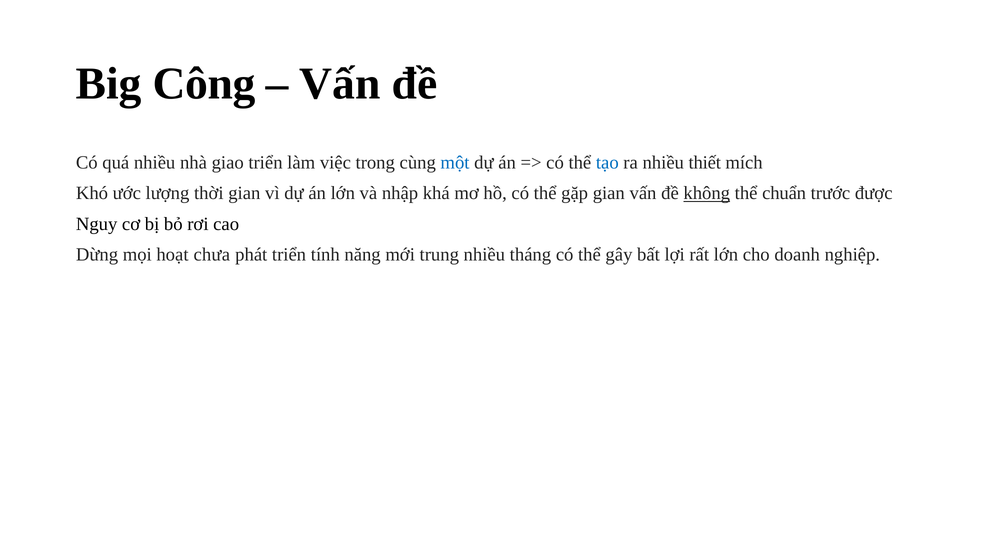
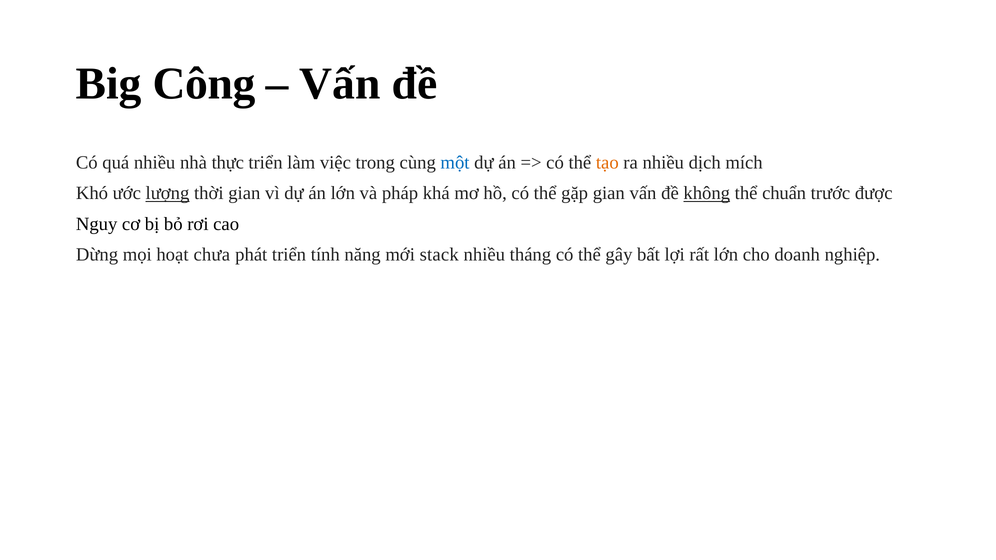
giao: giao -> thực (228, 163)
tạo colour: blue -> orange (607, 163)
thiết: thiết -> dịch (705, 163)
lượng underline: none -> present (167, 193)
nhập: nhập -> pháp (400, 193)
trung: trung -> stack (439, 255)
